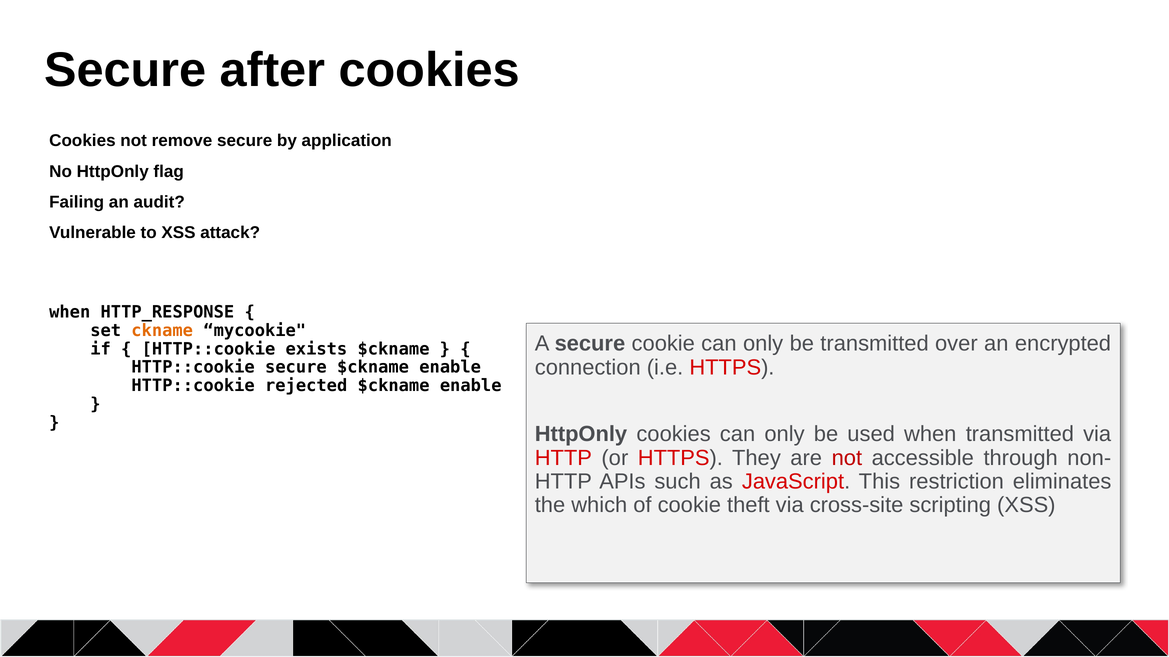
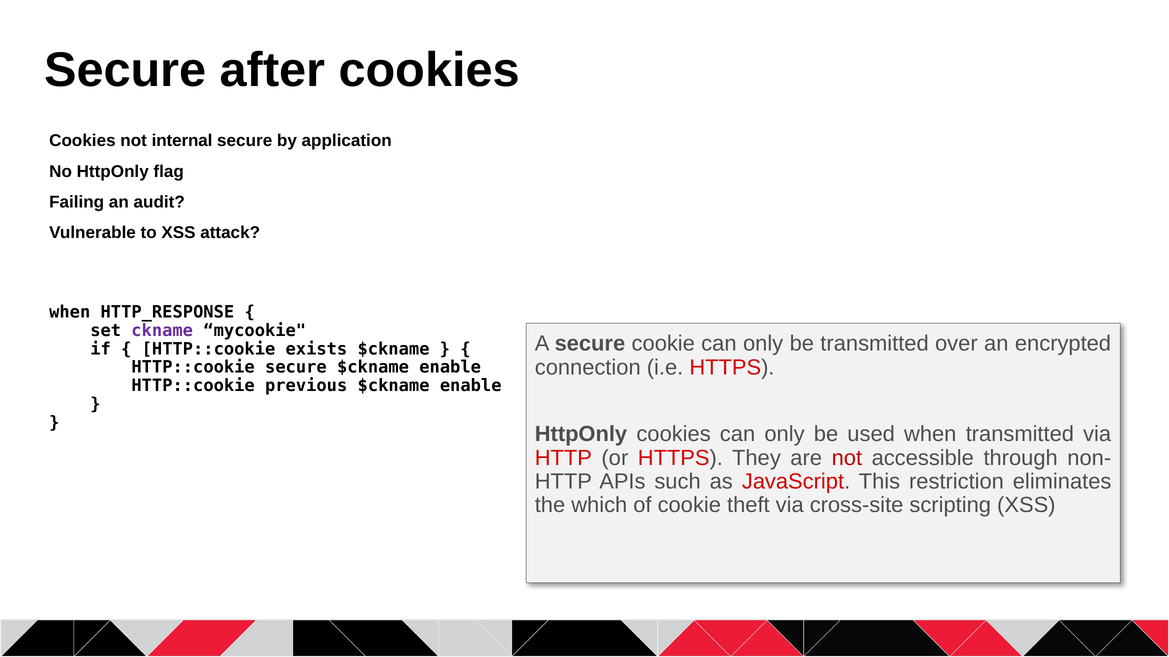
remove: remove -> internal (182, 141)
ckname colour: orange -> purple (162, 331)
rejected: rejected -> previous (306, 386)
